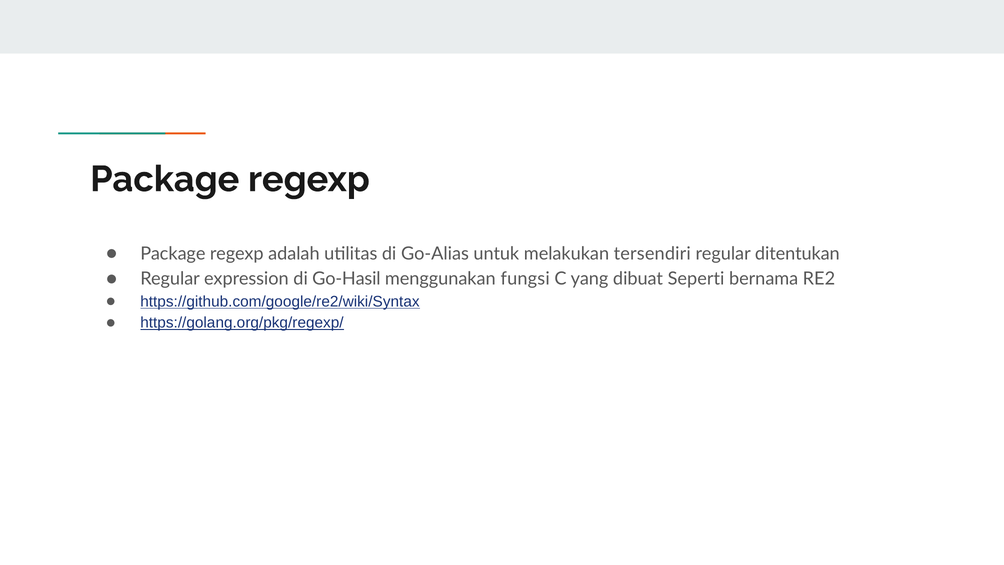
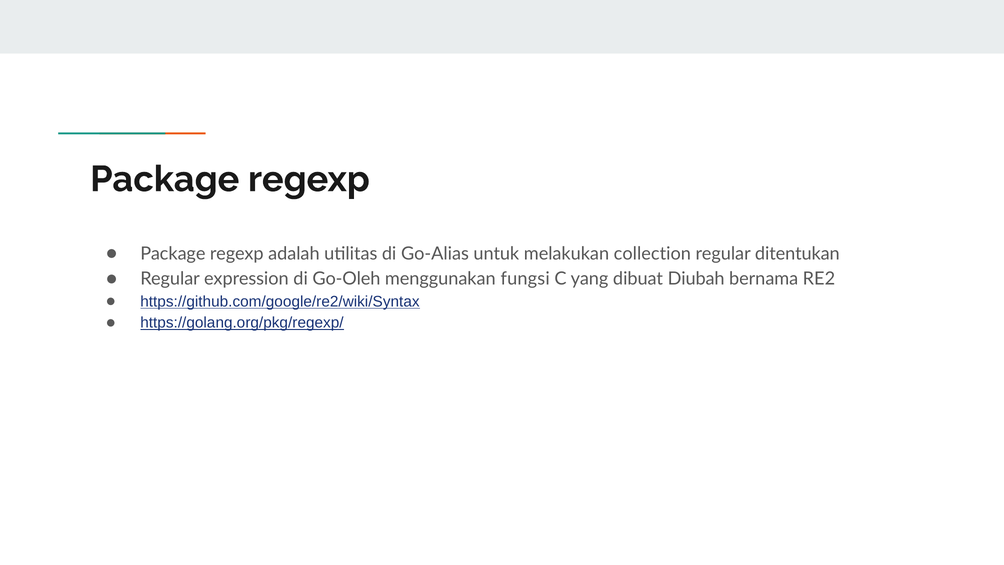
tersendiri: tersendiri -> collection (652, 254)
Go-Hasil: Go-Hasil -> Go-Oleh (346, 279)
Seperti: Seperti -> Diubah (696, 279)
